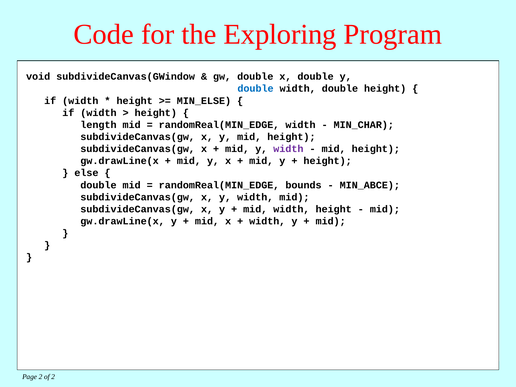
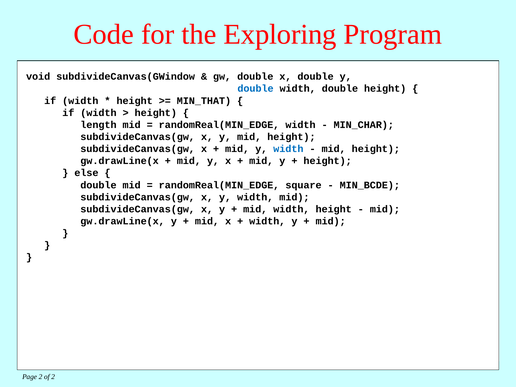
MIN_ELSE: MIN_ELSE -> MIN_THAT (204, 101)
width colour: purple -> blue (288, 149)
randomReal(MIN_EDGE bounds: bounds -> square (304, 185)
MIN_ABCE: MIN_ABCE -> MIN_BCDE (370, 185)
